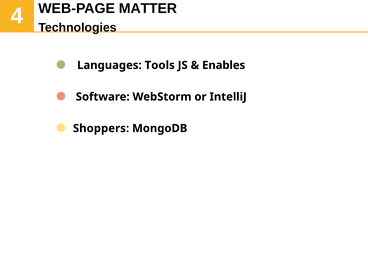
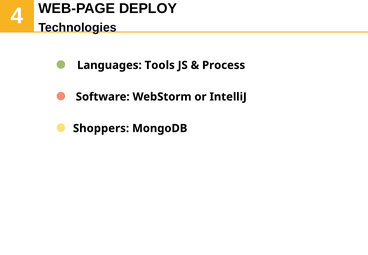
MATTER: MATTER -> DEPLOY (148, 9)
Enables: Enables -> Process (224, 65)
